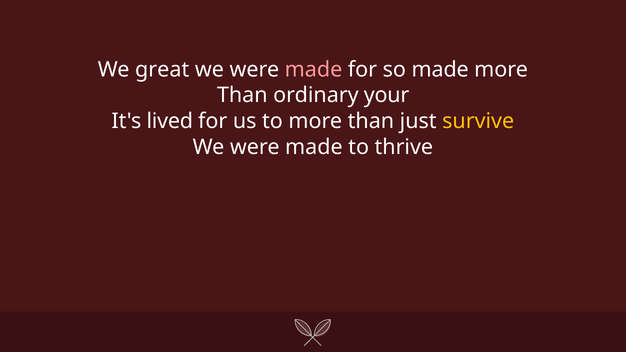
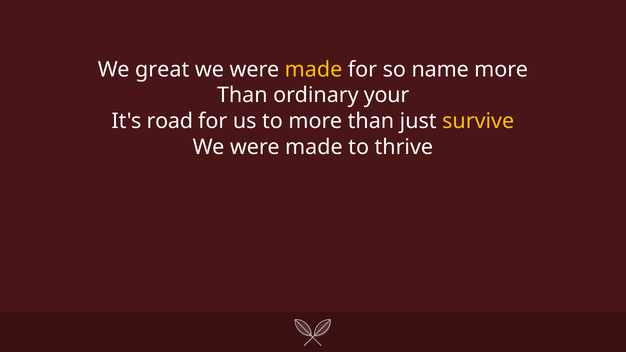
made colour: pink -> yellow (314, 70)
so made: made -> name (440, 70)
lived: lived -> road (170, 121)
